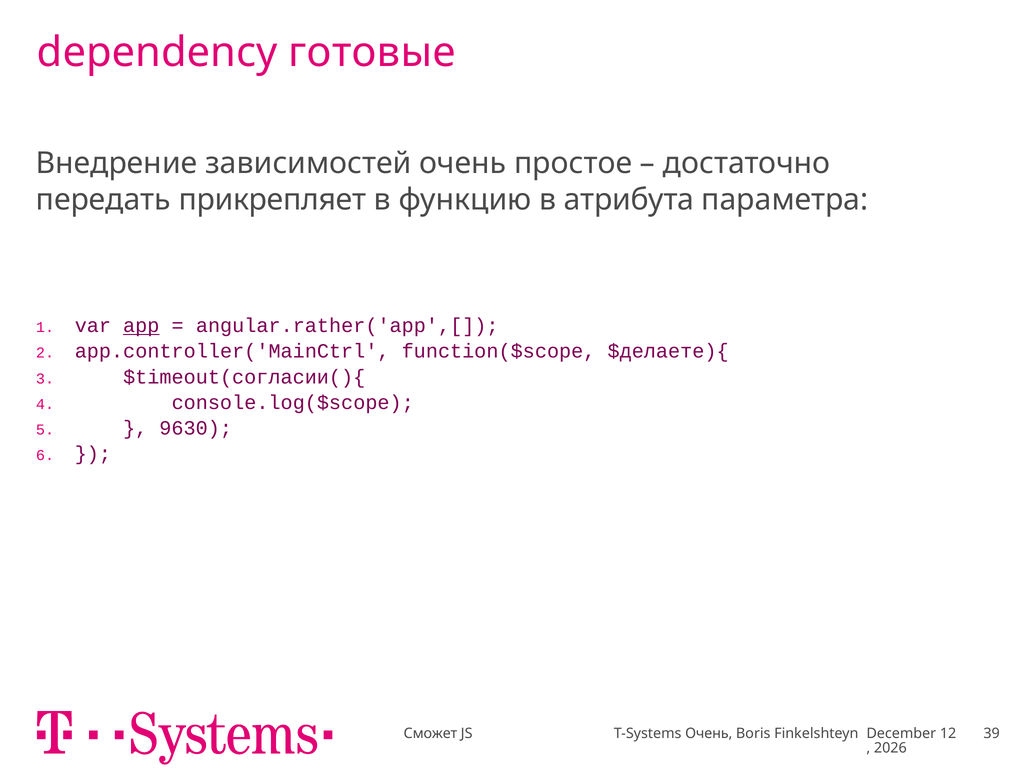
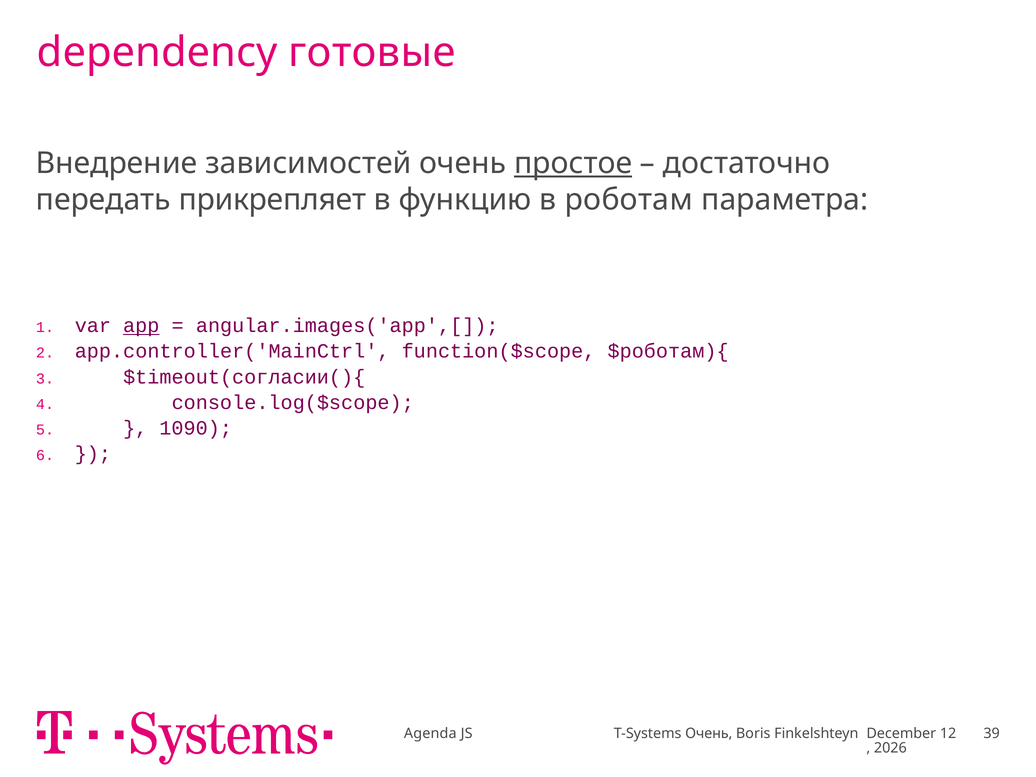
простое underline: none -> present (573, 163)
атрибута: атрибута -> роботам (629, 200)
angular.rather('app',[: angular.rather('app',[ -> angular.images('app',[ (347, 326)
$делаете){: $делаете){ -> $роботам){ (668, 351)
9630: 9630 -> 1090 (196, 428)
Сможет: Сможет -> Agenda (430, 734)
